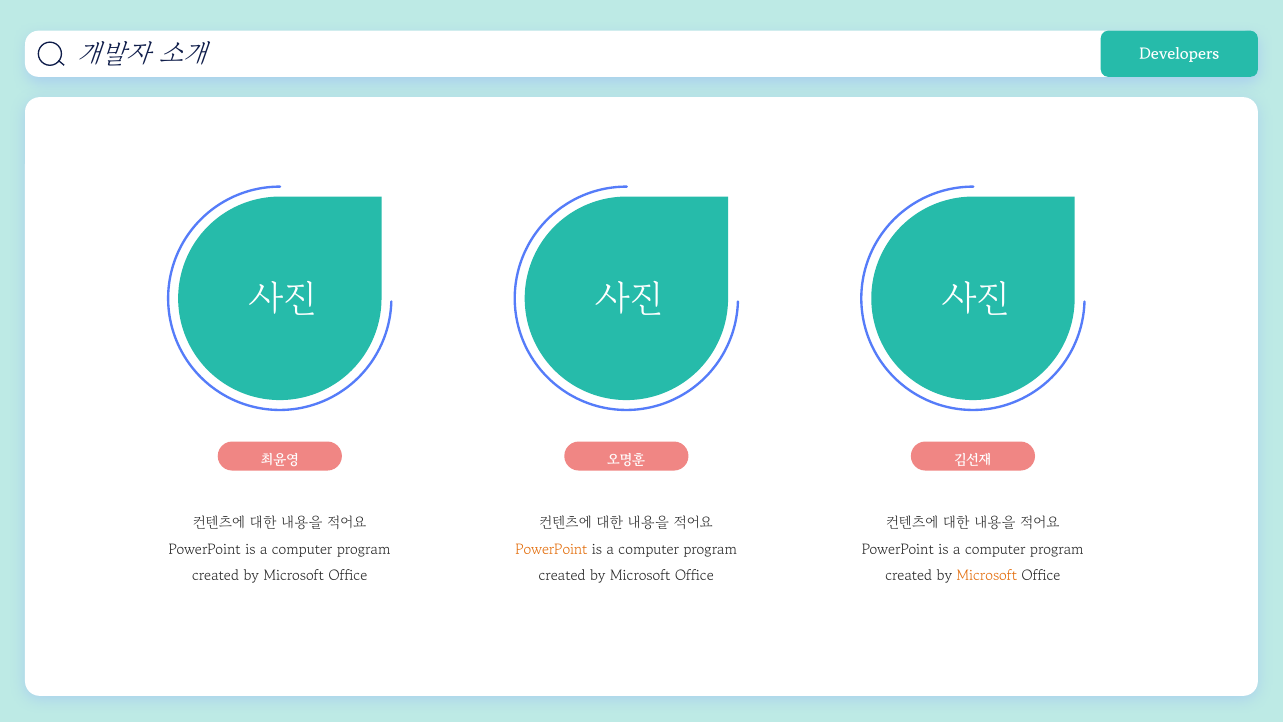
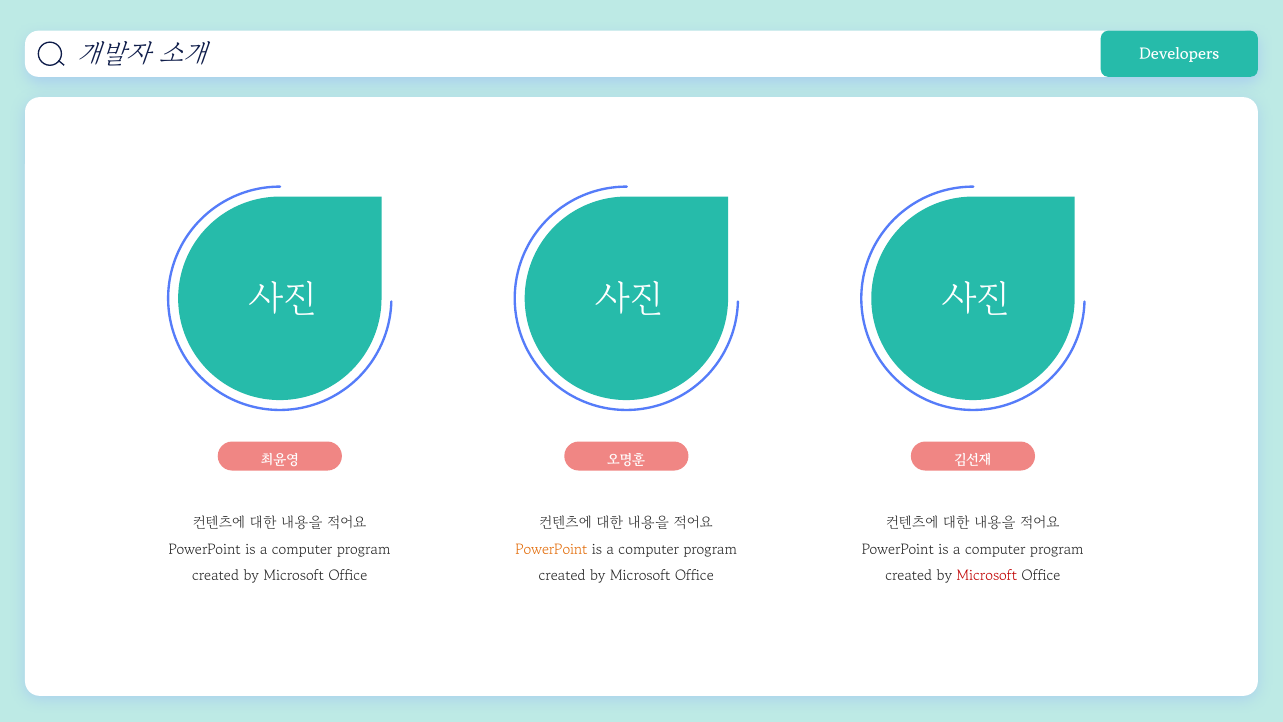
Microsoft colour: orange -> red (987, 577)
